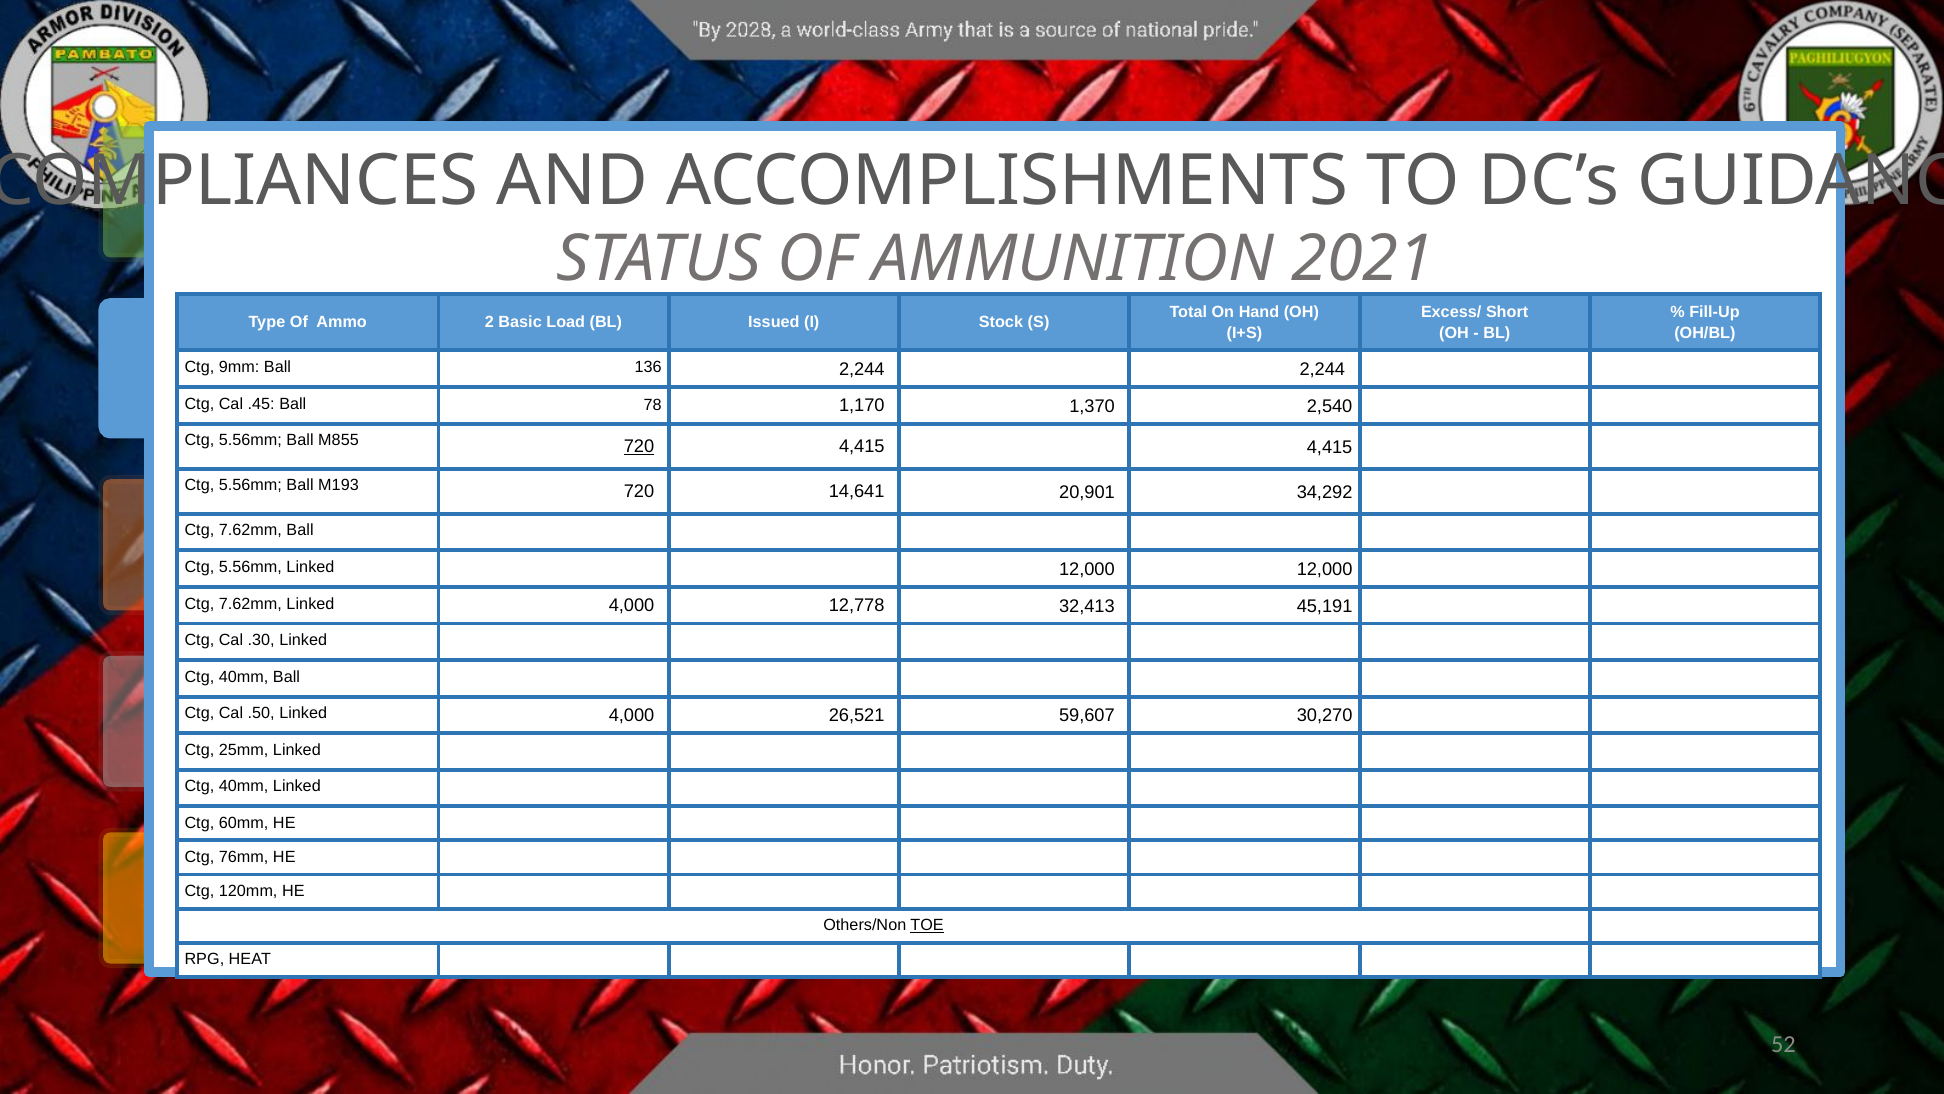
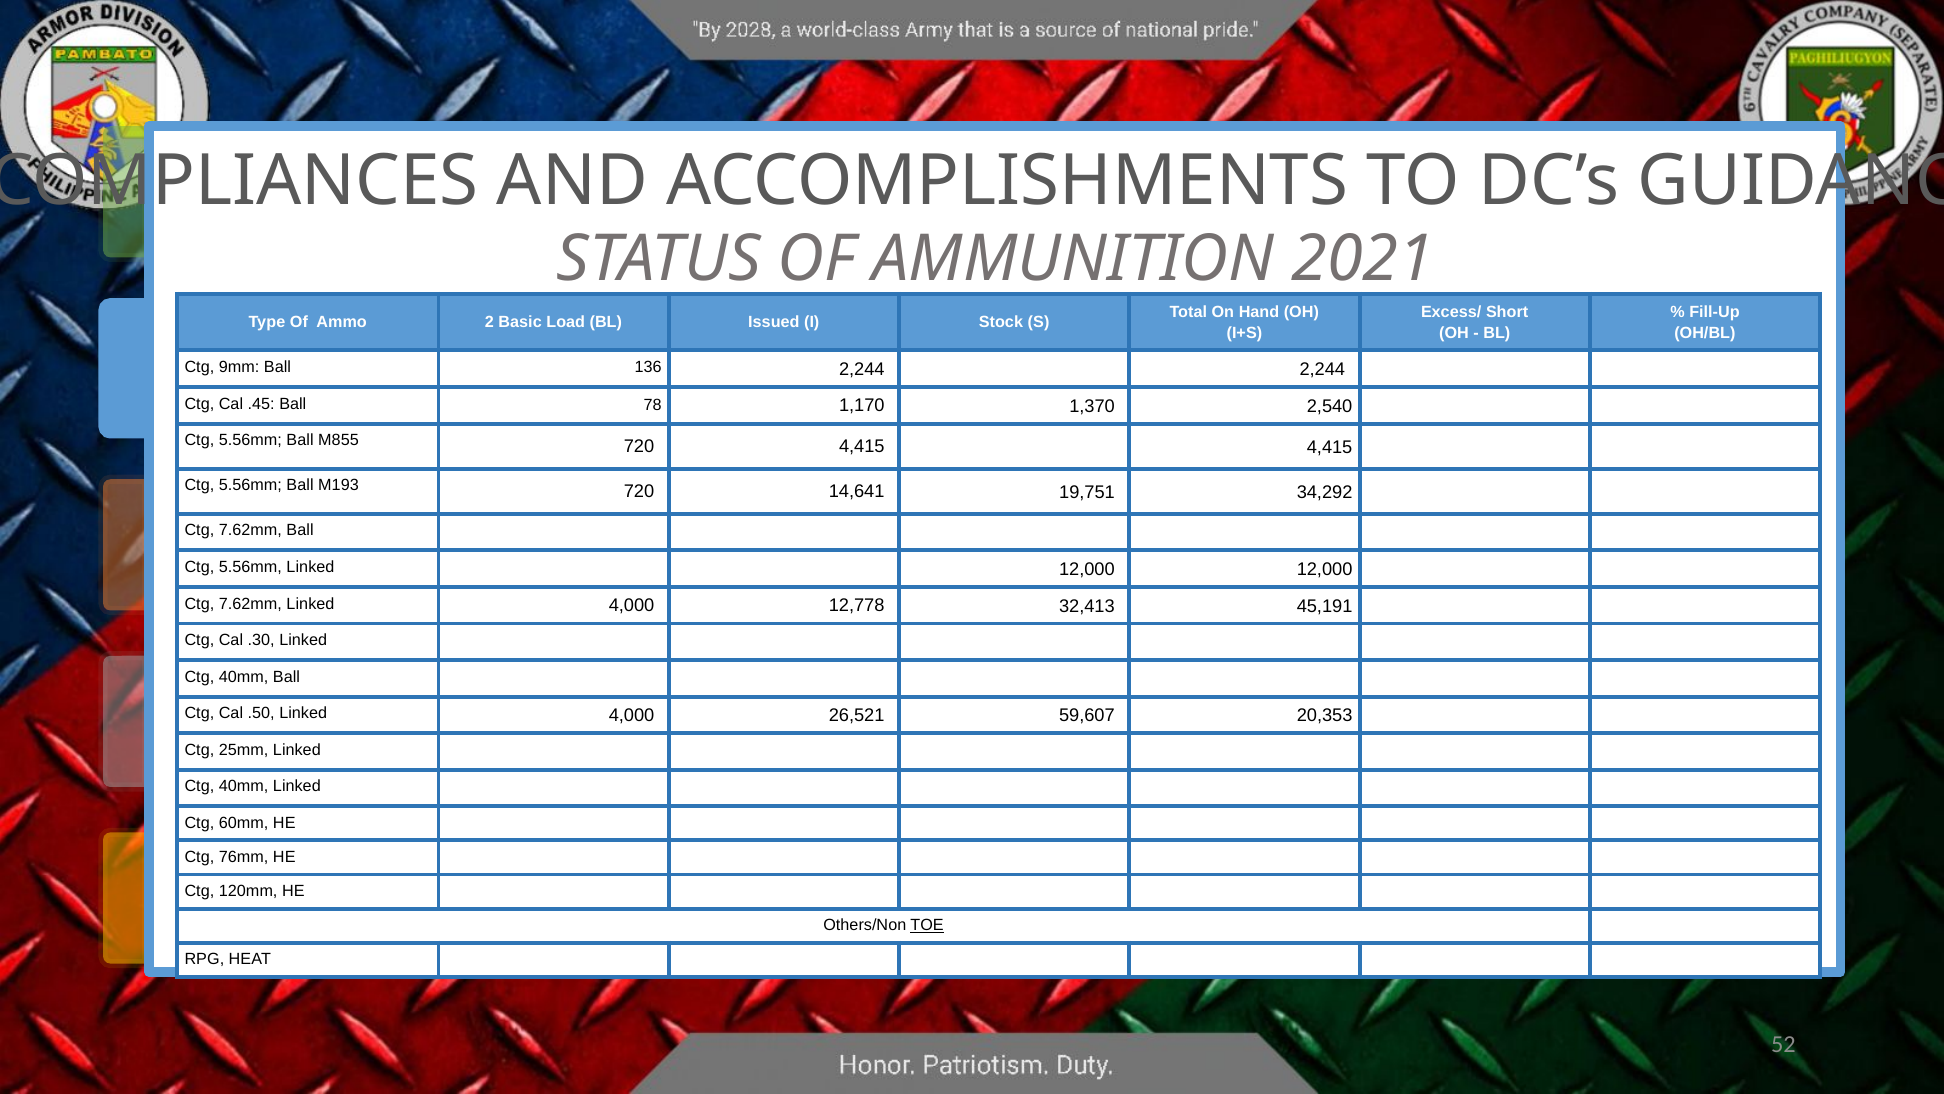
720 underline: present -> none (639, 446)
20,901: 20,901 -> 19,751 (1087, 492)
30,270: 30,270 -> 20,353 (1325, 716)
